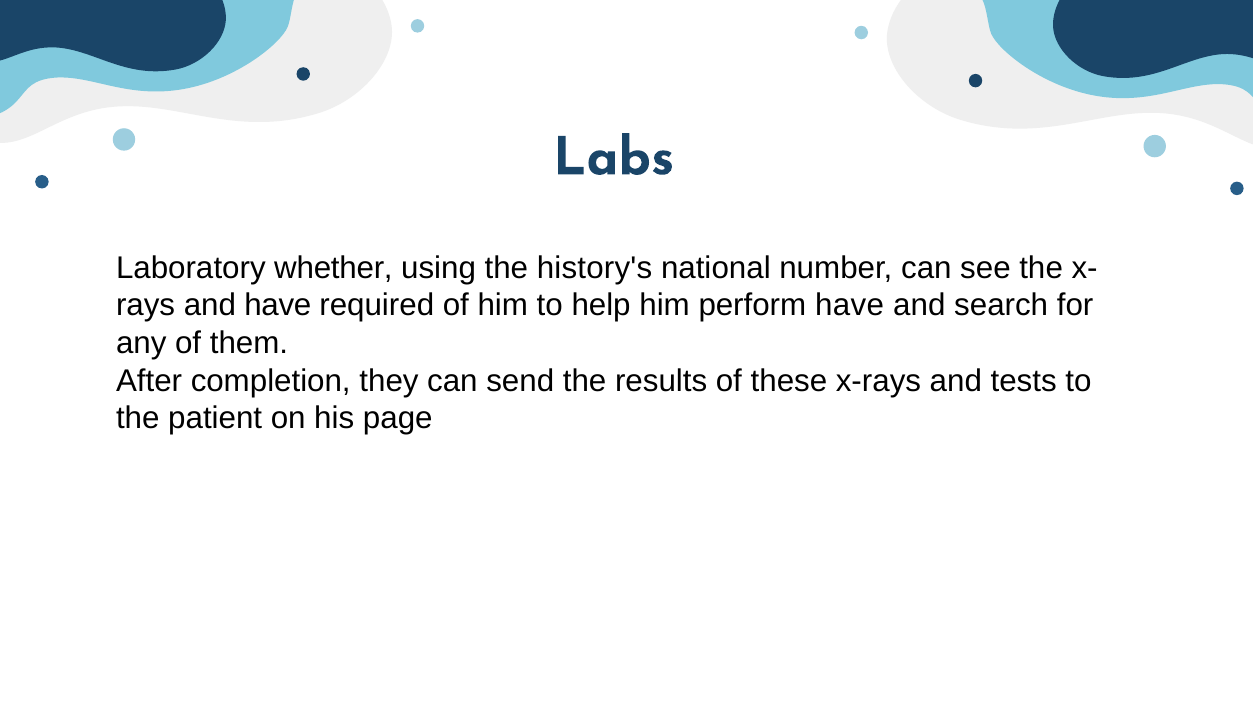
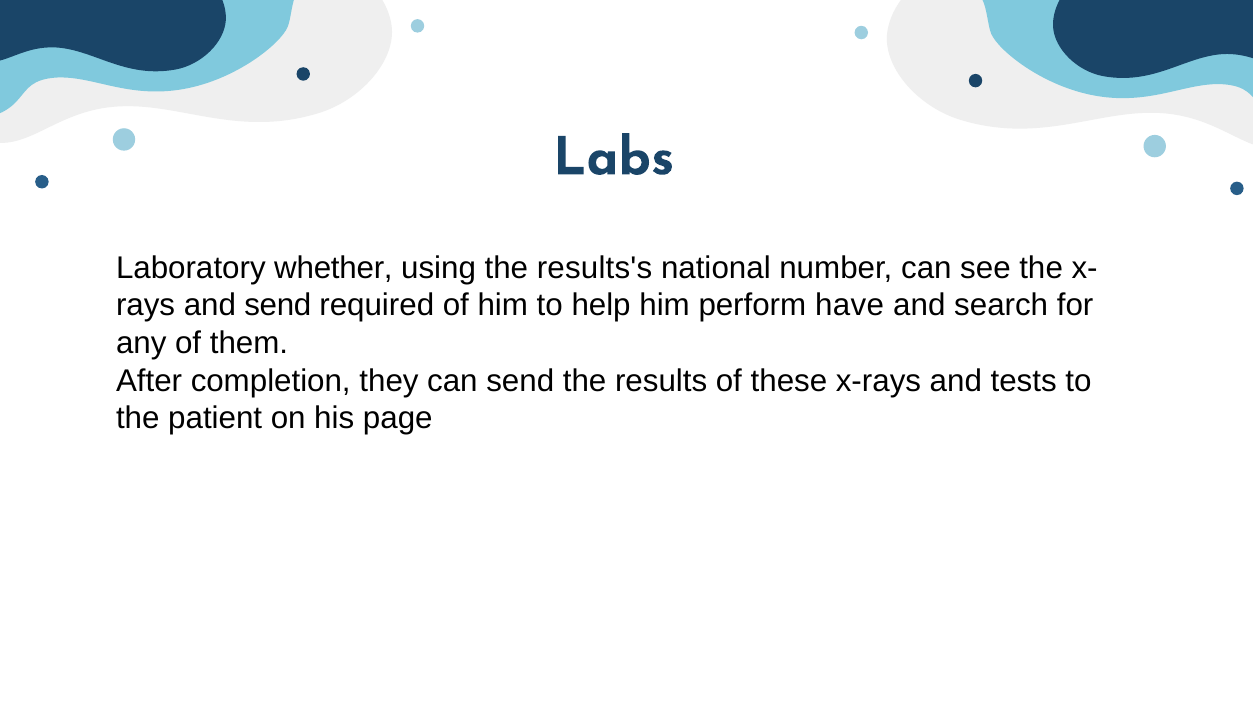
history's: history's -> results's (595, 268)
and have: have -> send (278, 306)
